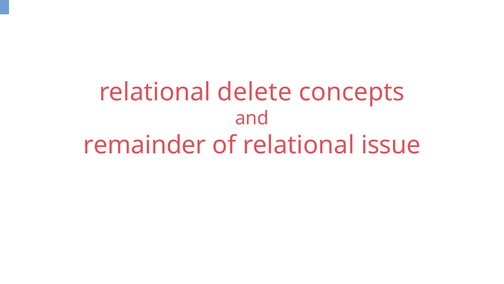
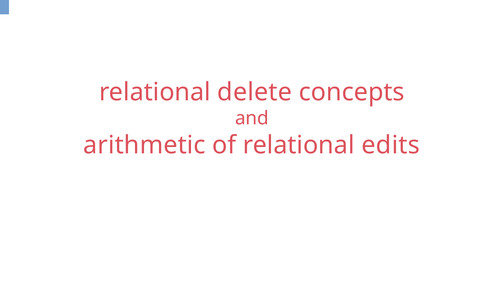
remainder: remainder -> arithmetic (144, 145)
issue: issue -> edits (391, 145)
